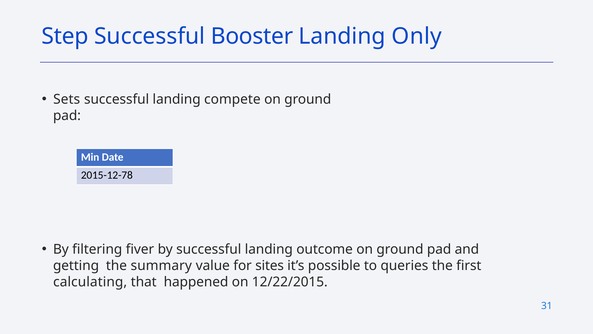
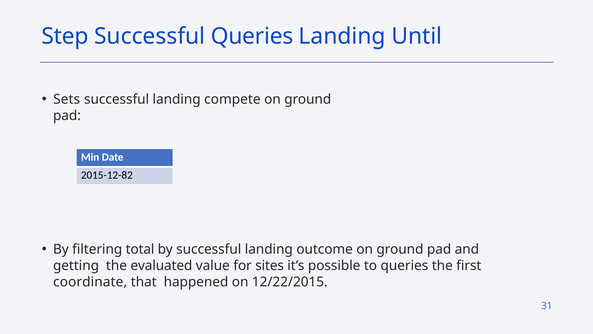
Successful Booster: Booster -> Queries (252, 36)
Only: Only -> Until (417, 36)
2015-12-78: 2015-12-78 -> 2015-12-82 (107, 175)
fiver: fiver -> total (140, 249)
summary: summary -> evaluated (161, 265)
calculating: calculating -> coordinate (90, 282)
